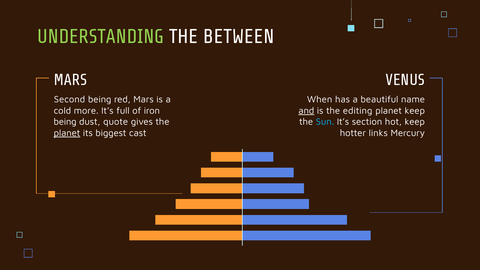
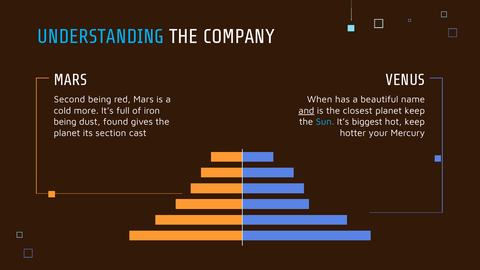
UNDERSTANDING colour: light green -> light blue (101, 37)
BETWEEN: BETWEEN -> COMPANY (239, 37)
editing: editing -> closest (358, 111)
quote: quote -> found (116, 122)
section: section -> biggest (367, 122)
planet underline: present -> none (67, 133)
biggest: biggest -> section (111, 133)
links: links -> your (378, 133)
